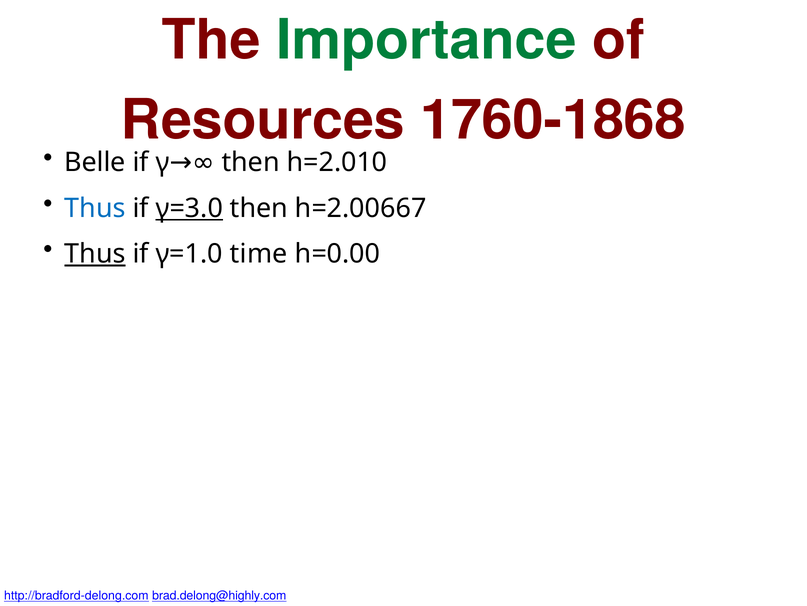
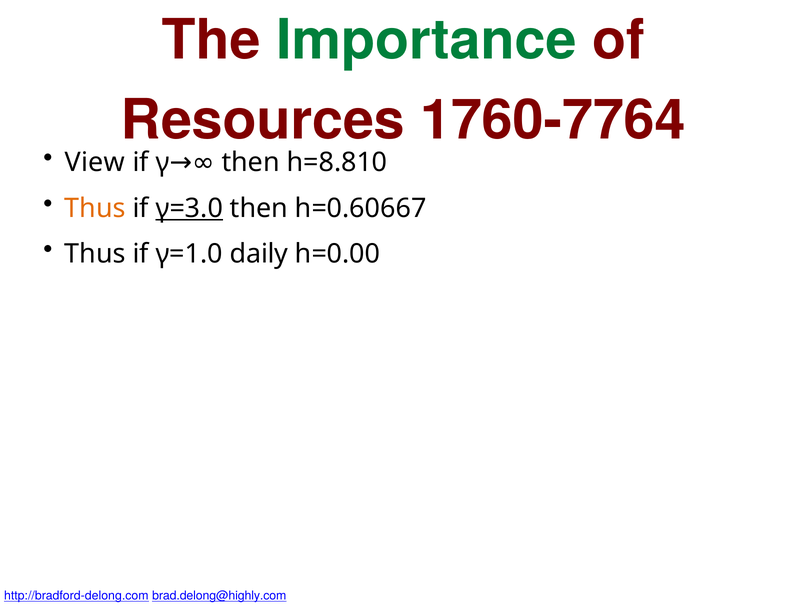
1760-1868: 1760-1868 -> 1760-7764 (553, 120)
Belle: Belle -> View (95, 162)
h=2.010: h=2.010 -> h=8.810 (337, 162)
Thus colour: blue -> orange (95, 208)
h=2.00667: h=2.00667 -> h=0.60667 (361, 208)
Thus underline: present -> none (95, 254)
time: time -> daily (259, 254)
